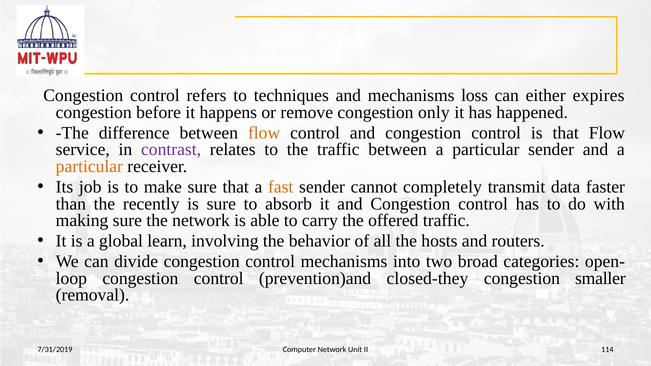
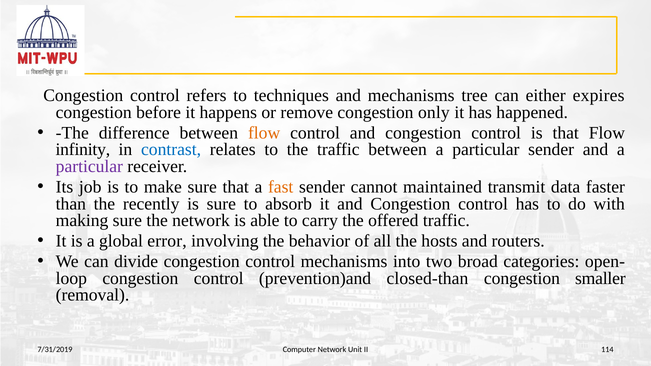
loss: loss -> tree (475, 96)
service: service -> infinity (83, 150)
contrast colour: purple -> blue (171, 150)
particular colour: orange -> purple (89, 167)
completely: completely -> maintained (443, 187)
learn: learn -> error (167, 241)
closed-they: closed-they -> closed-than (427, 278)
